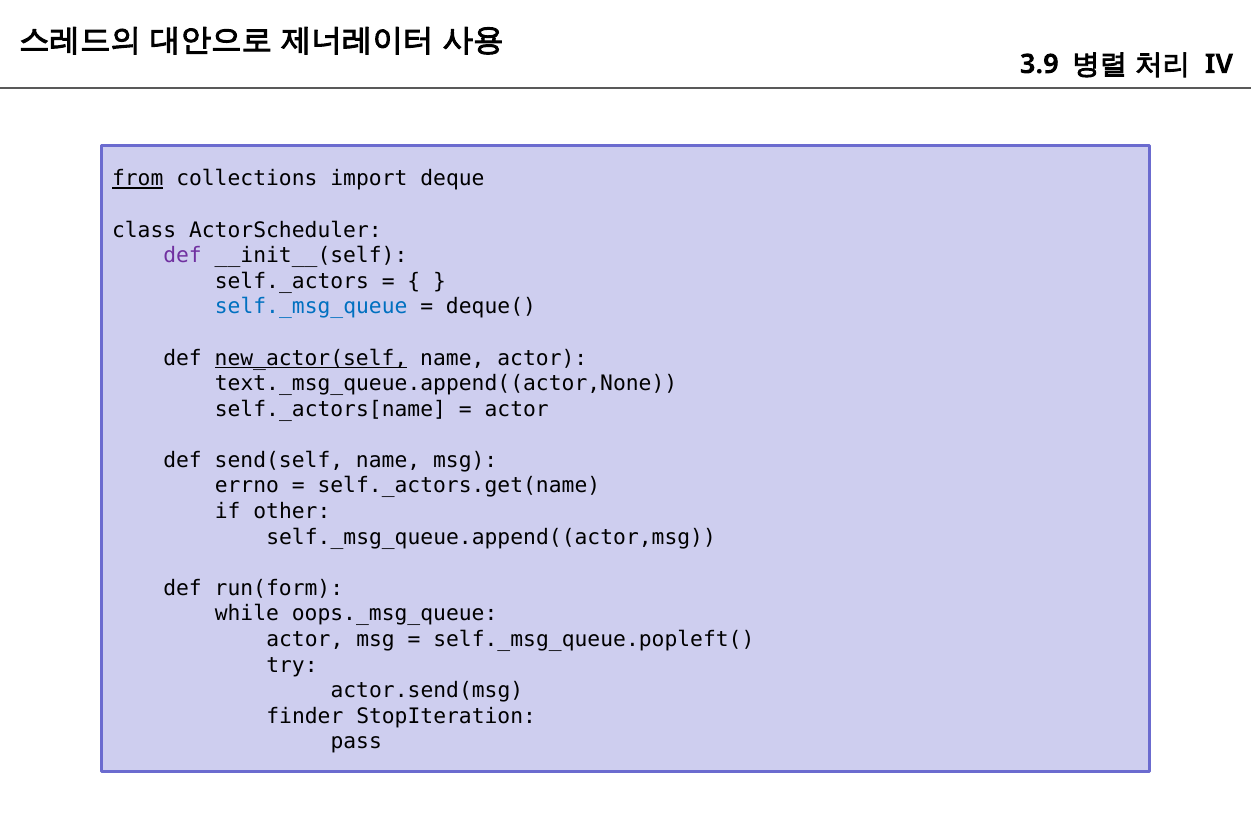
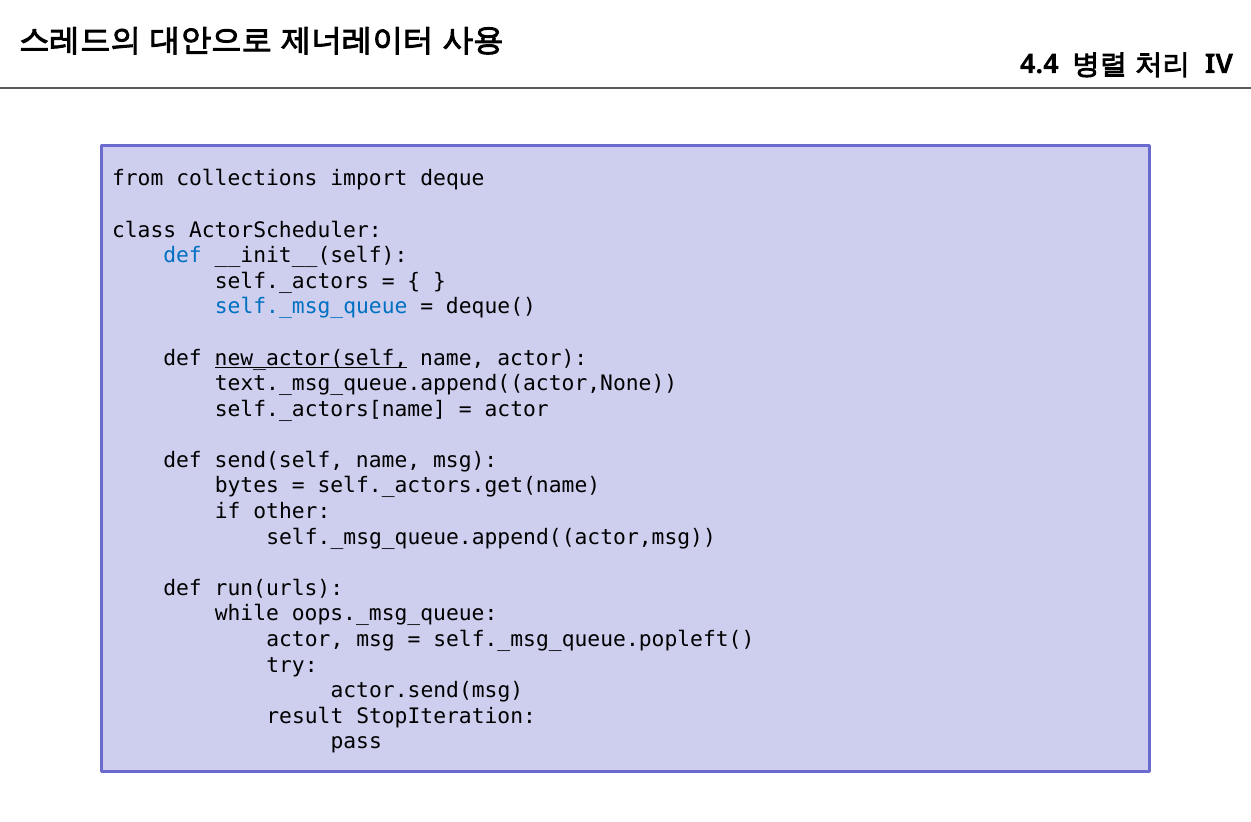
3.9: 3.9 -> 4.4 (1039, 64)
from underline: present -> none (138, 179)
def colour: purple -> blue (183, 256)
errno: errno -> bytes (247, 486)
run(form: run(form -> run(urls (279, 588)
finder: finder -> result (305, 716)
